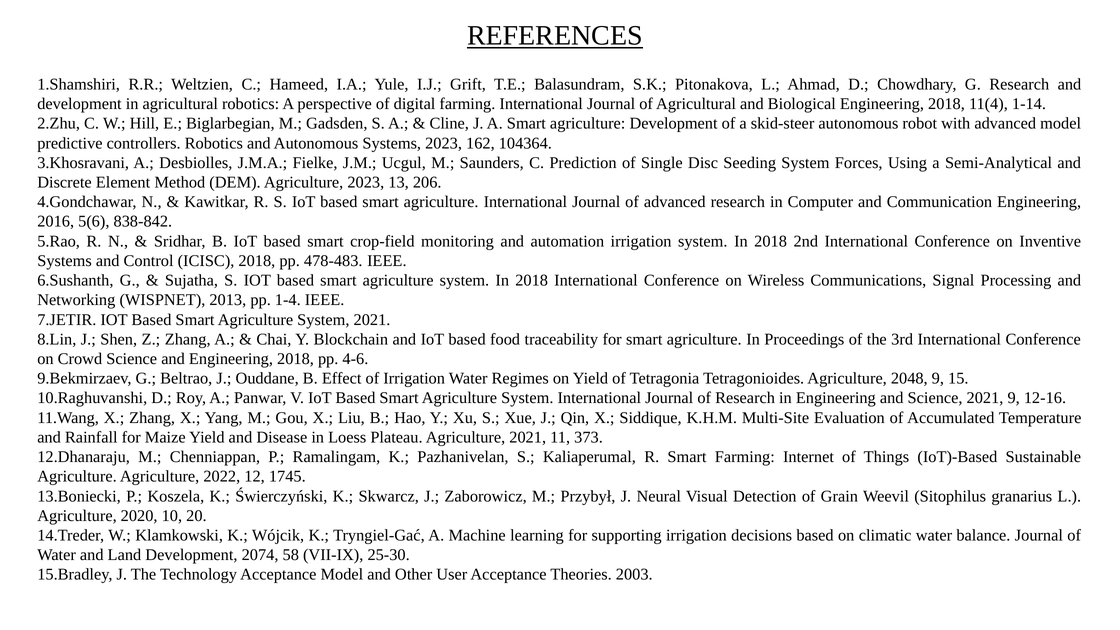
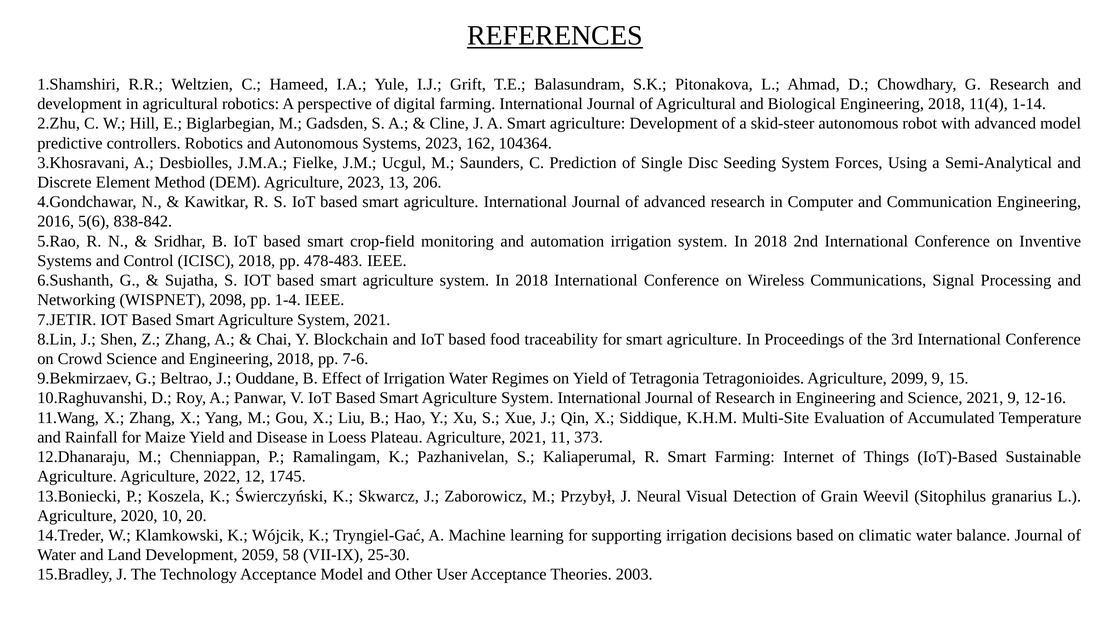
2013: 2013 -> 2098 (228, 300)
4-6: 4-6 -> 7-6 (355, 359)
2048: 2048 -> 2099 (909, 378)
2074: 2074 -> 2059 (260, 555)
